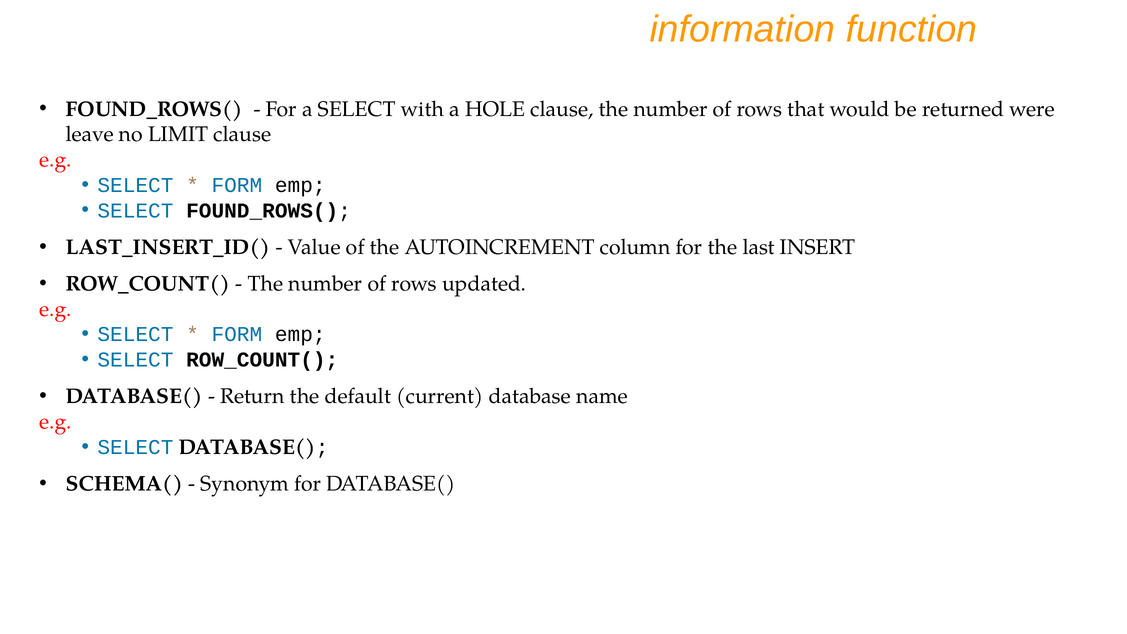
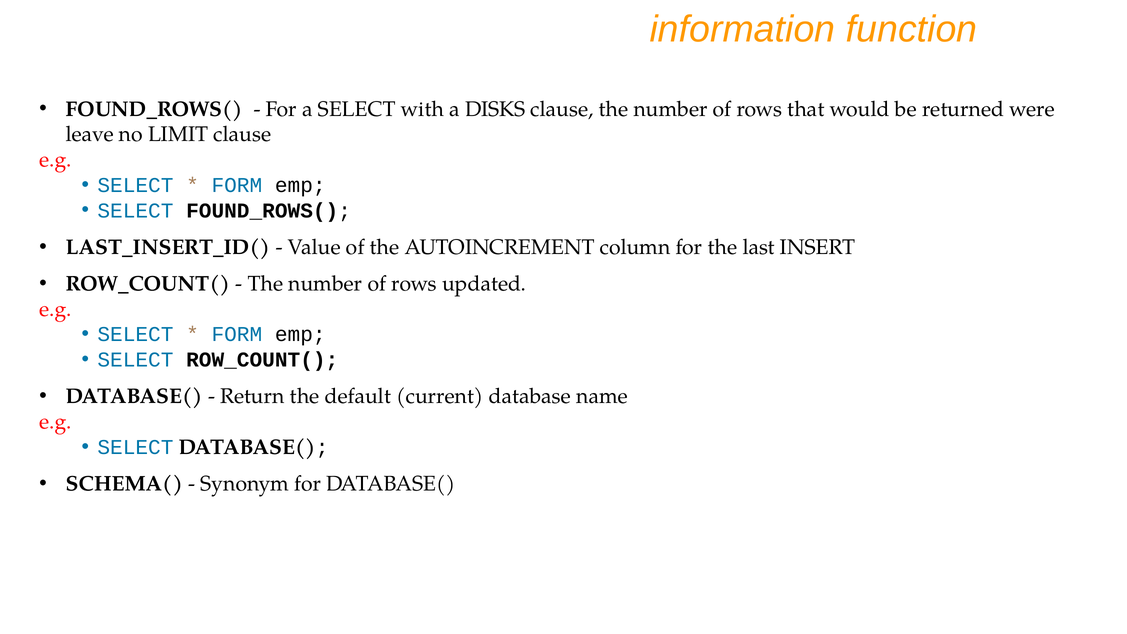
HOLE: HOLE -> DISKS (495, 109)
